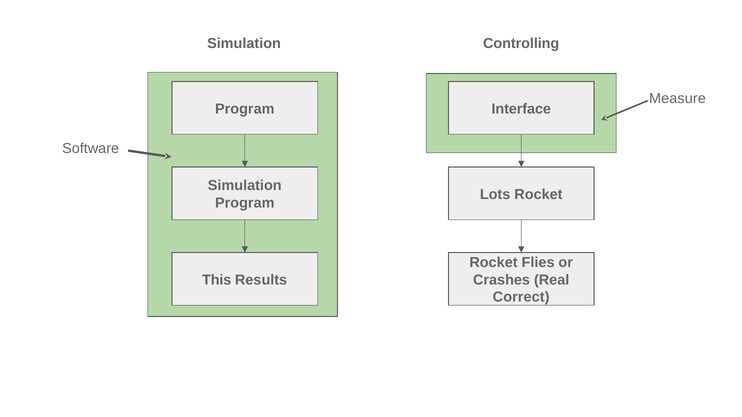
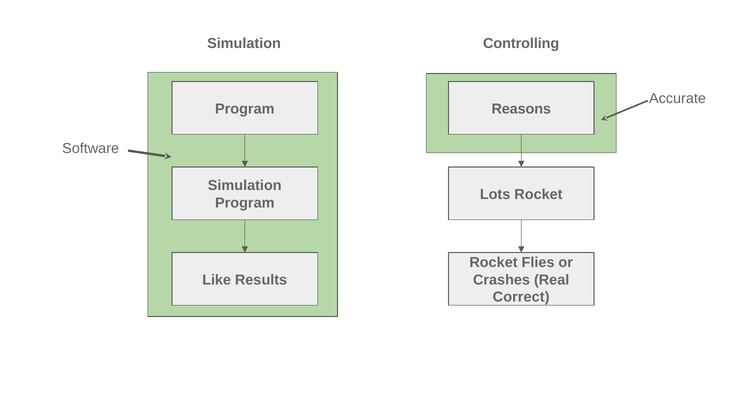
Measure: Measure -> Accurate (678, 99)
Interface: Interface -> Reasons (521, 109)
This: This -> Like (217, 280)
